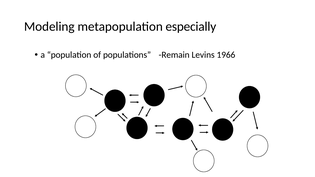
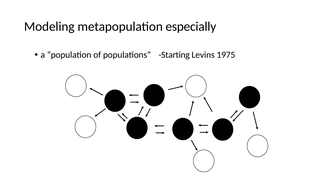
Remain: Remain -> Starting (174, 55)
1966: 1966 -> 1975 (226, 55)
